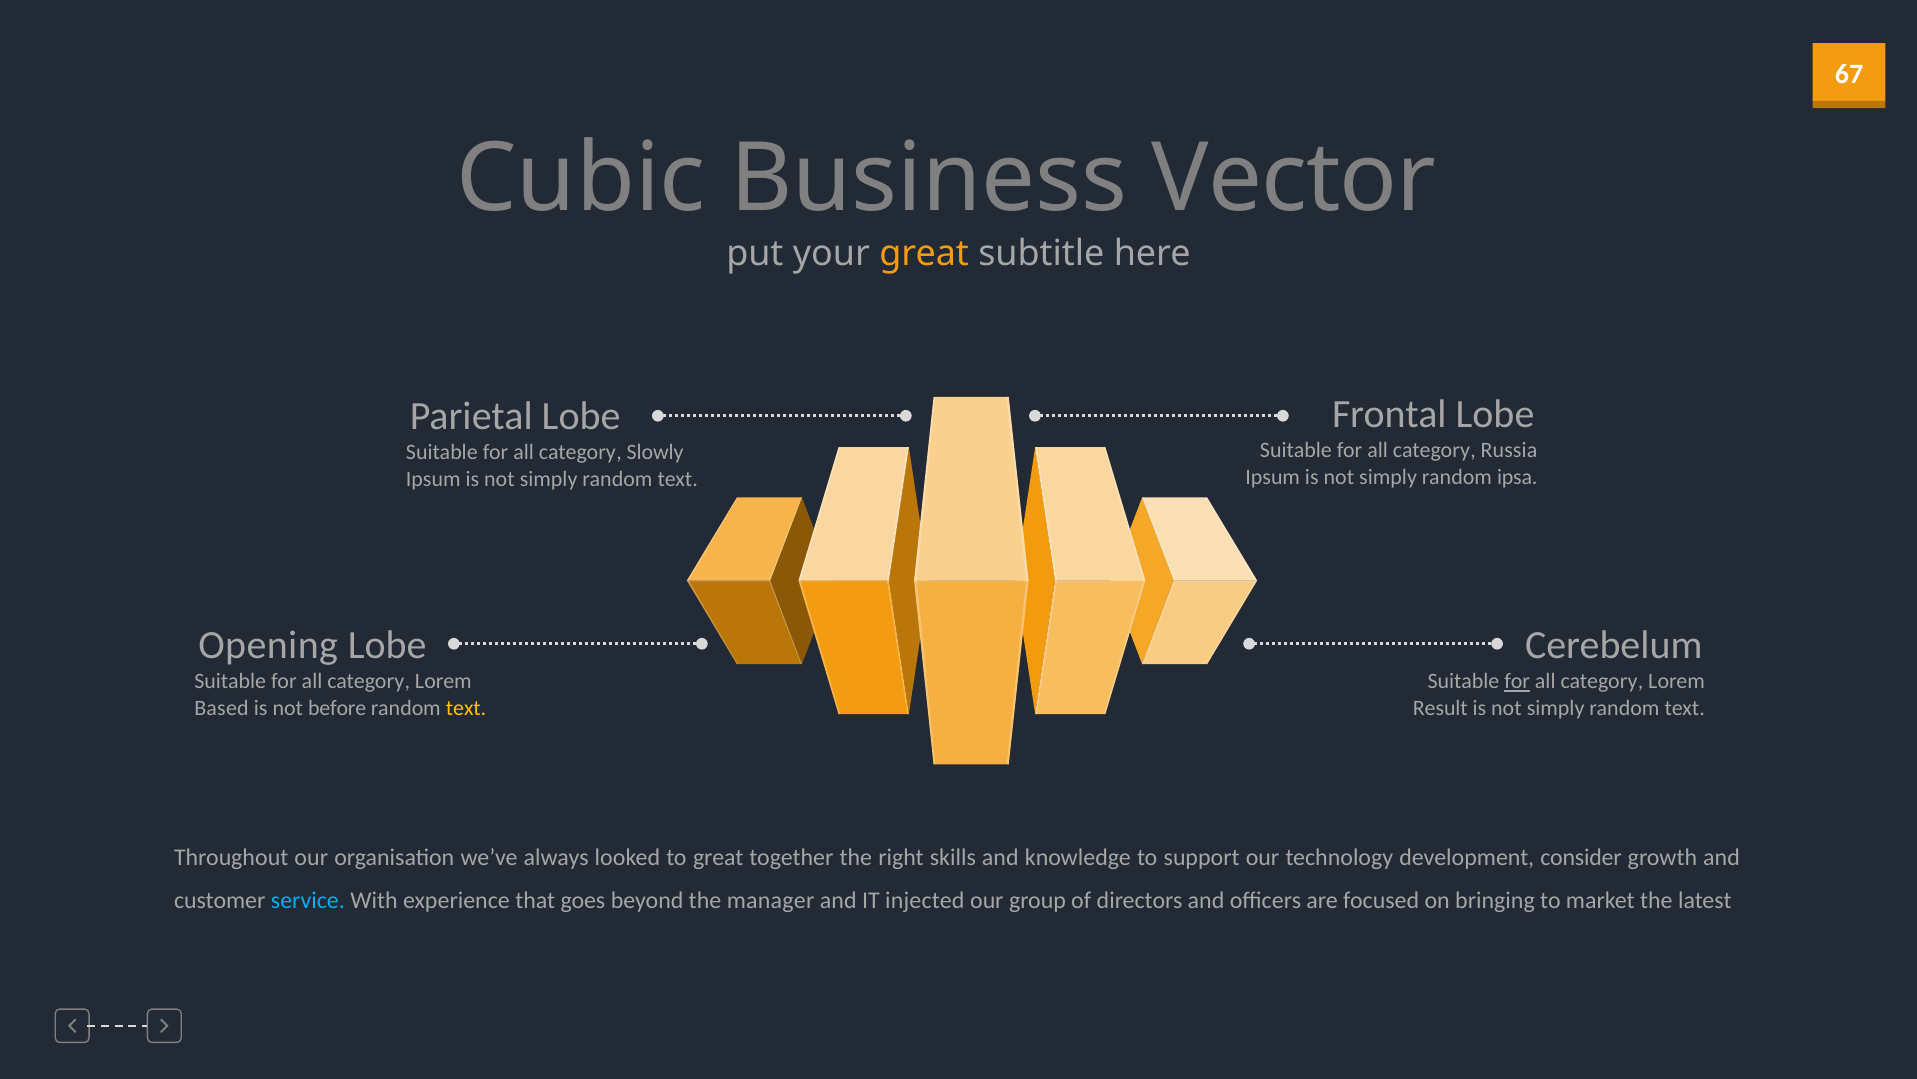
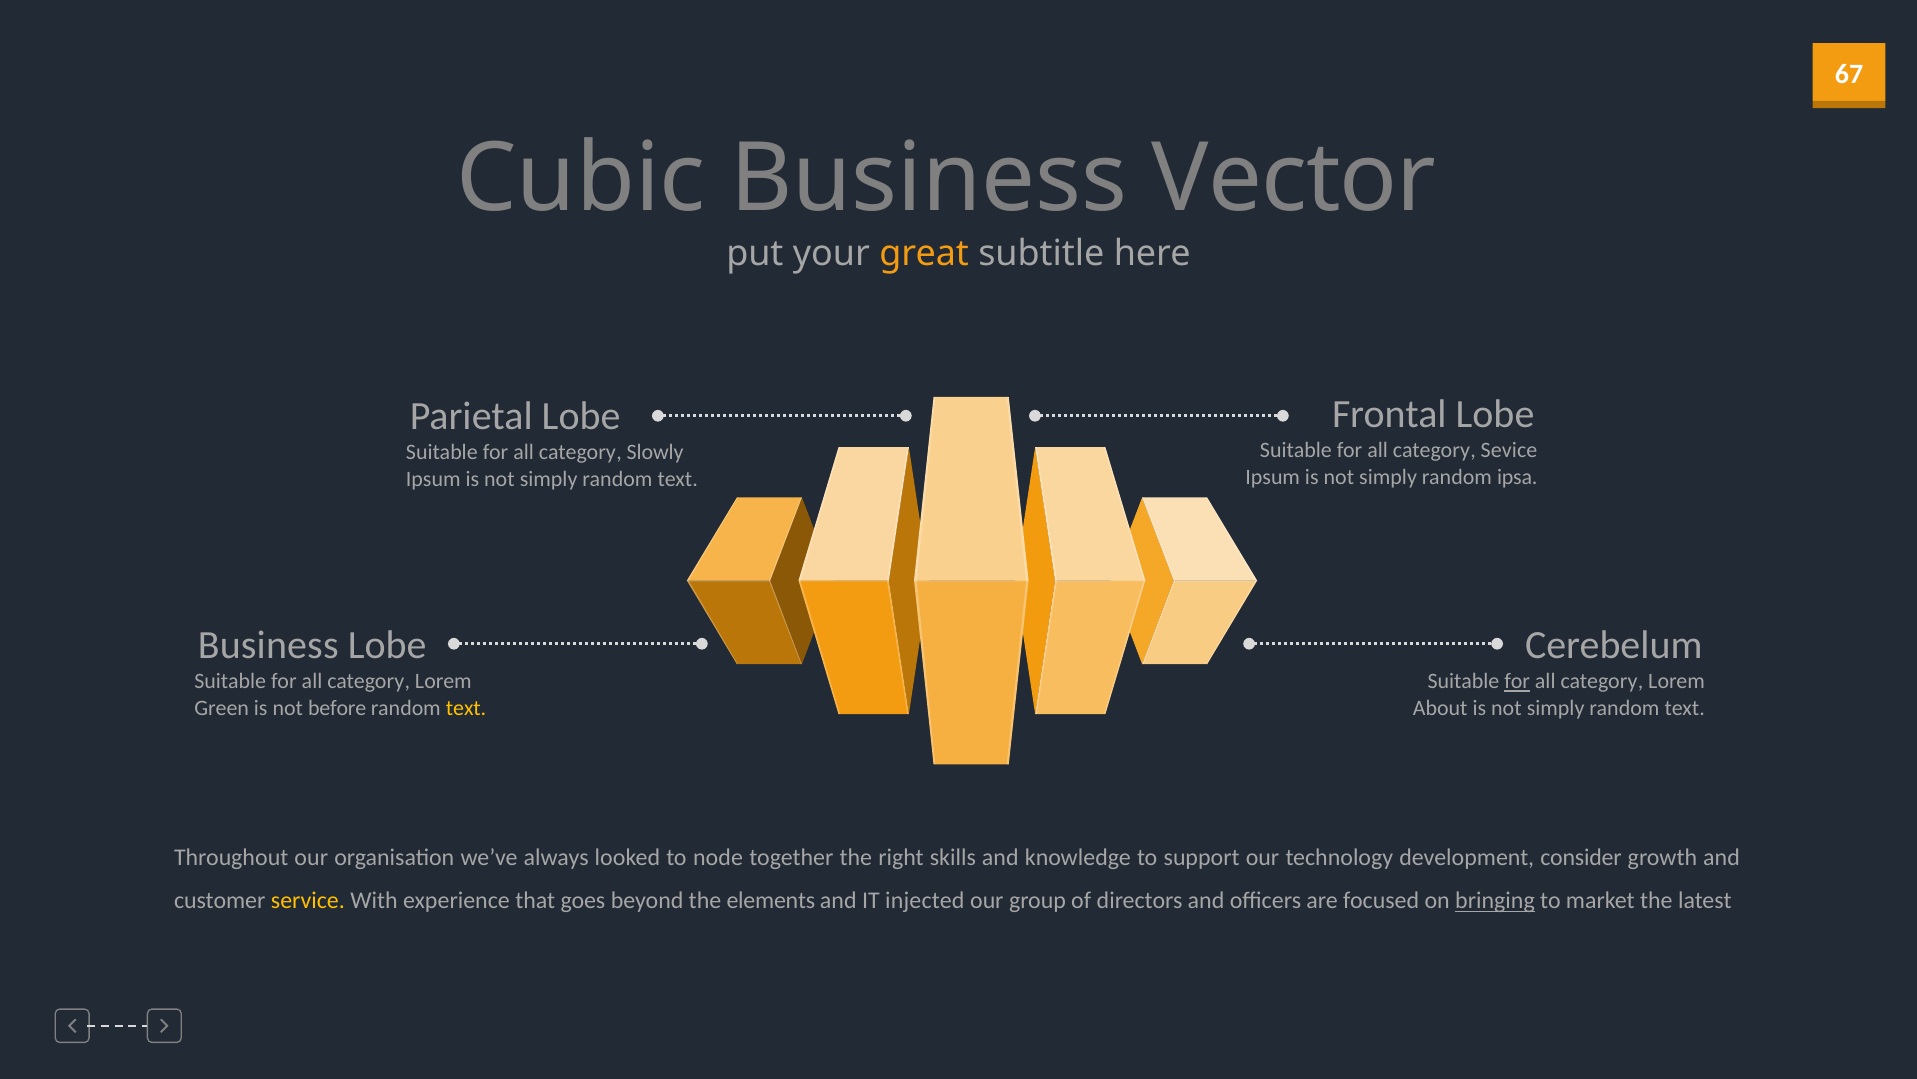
Russia: Russia -> Sevice (1509, 450)
Opening: Opening -> Business (268, 645)
Based: Based -> Green (222, 707)
Result: Result -> About (1440, 707)
to great: great -> node (718, 857)
service colour: light blue -> yellow (308, 900)
manager: manager -> elements (771, 900)
bringing underline: none -> present (1495, 900)
